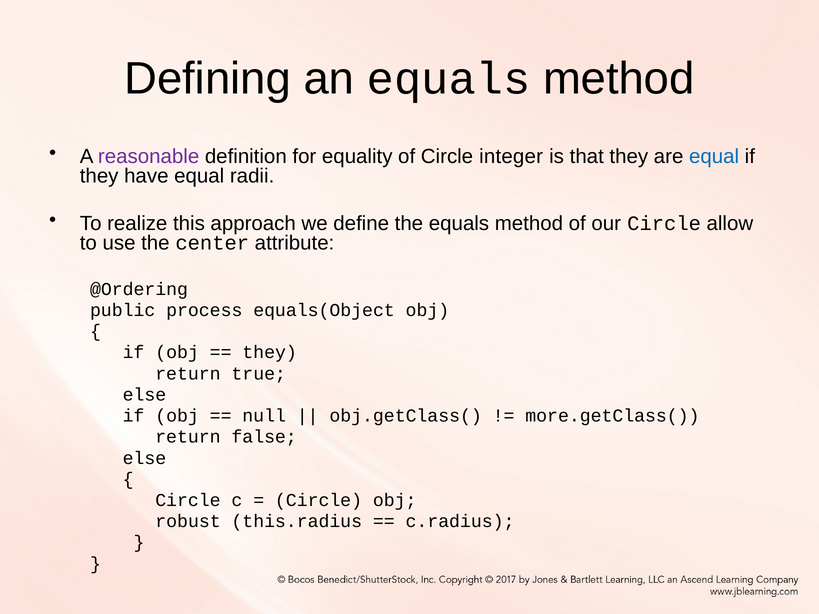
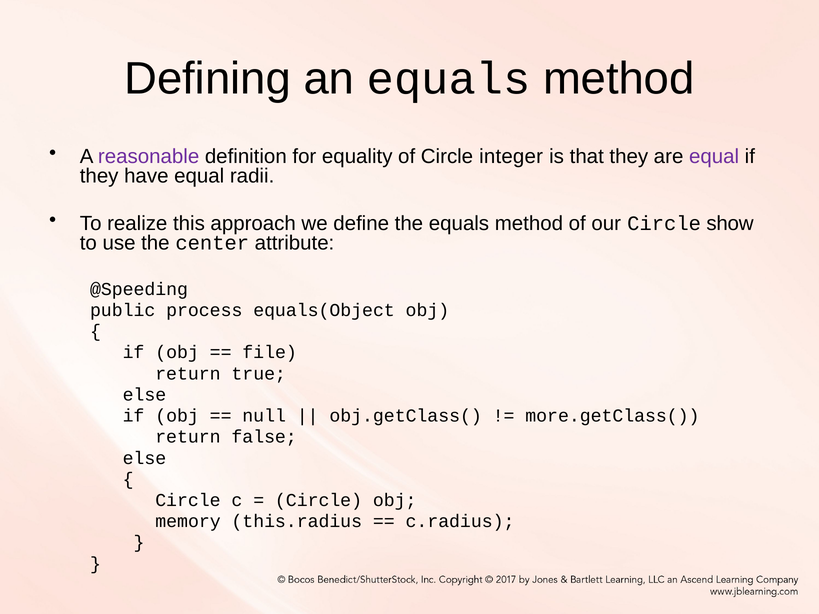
equal colour: blue -> purple (714, 156)
allow: allow -> show (730, 224)
@Ordering: @Ordering -> @Speeding (139, 289)
they: they -> file (270, 353)
robust: robust -> memory (188, 522)
